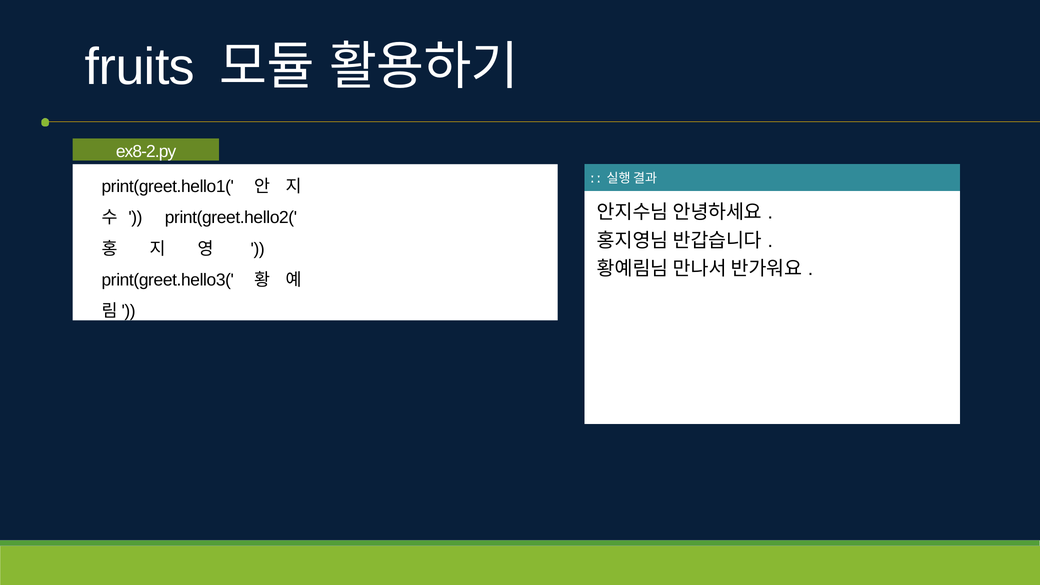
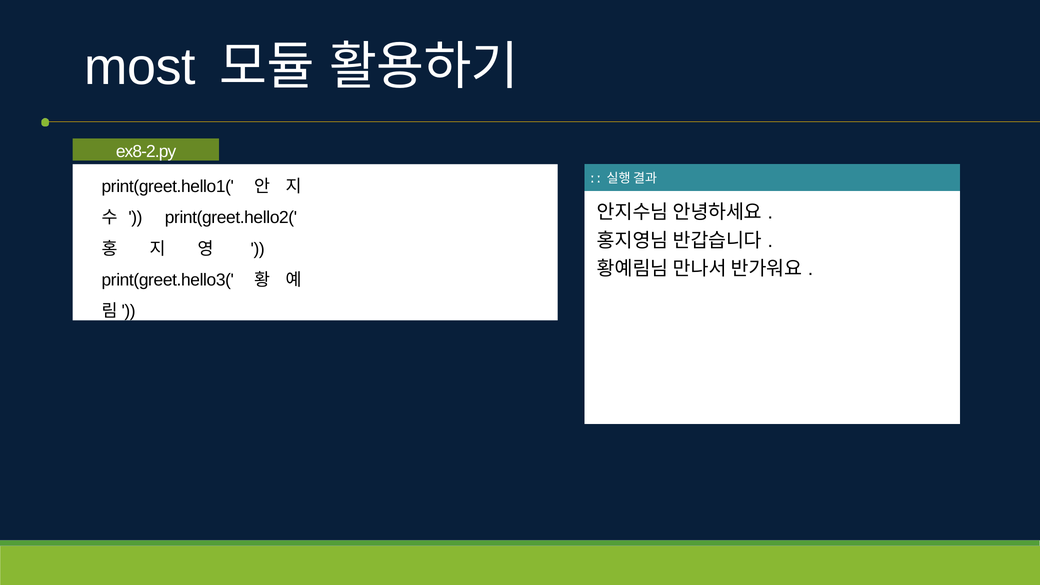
fruits: fruits -> most (140, 67)
